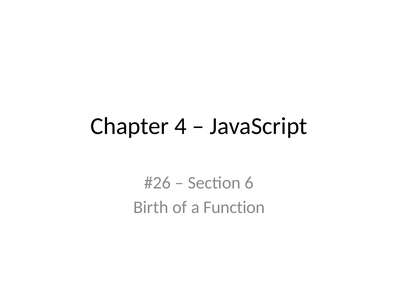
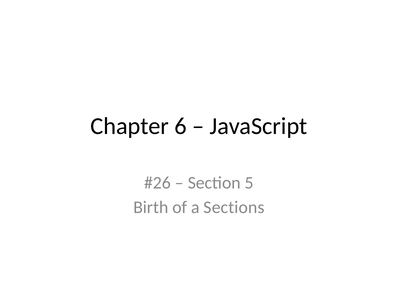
4: 4 -> 6 (181, 126)
6: 6 -> 5 (249, 183)
Function: Function -> Sections (234, 208)
